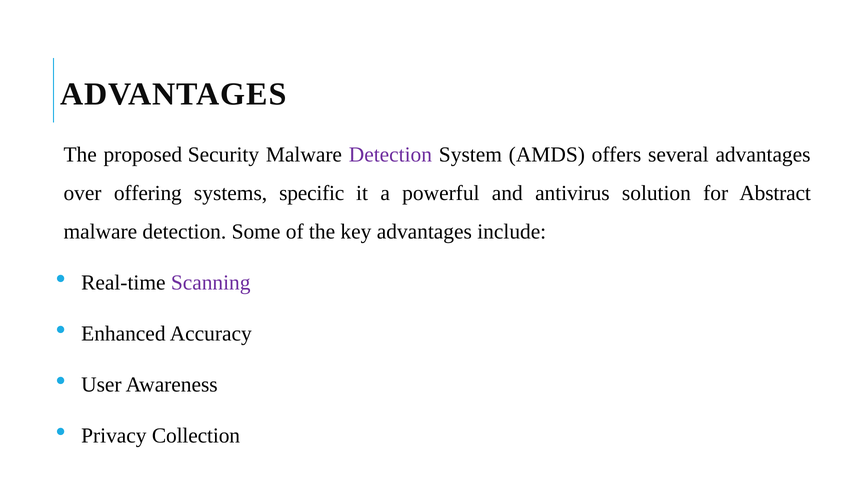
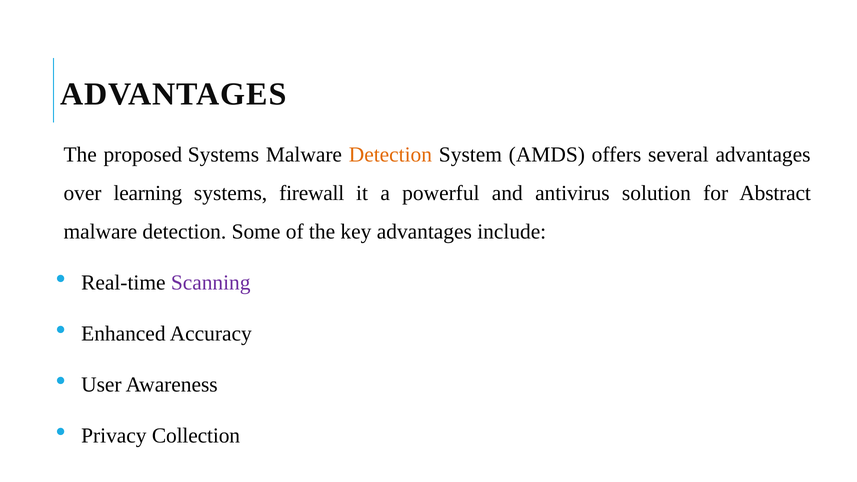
proposed Security: Security -> Systems (223, 154)
Detection colour: purple -> orange (390, 154)
offering: offering -> learning (148, 193)
specific: specific -> firewall (312, 193)
